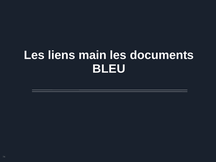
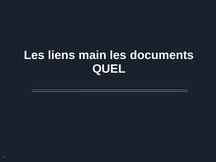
BLEU: BLEU -> QUEL (109, 69)
